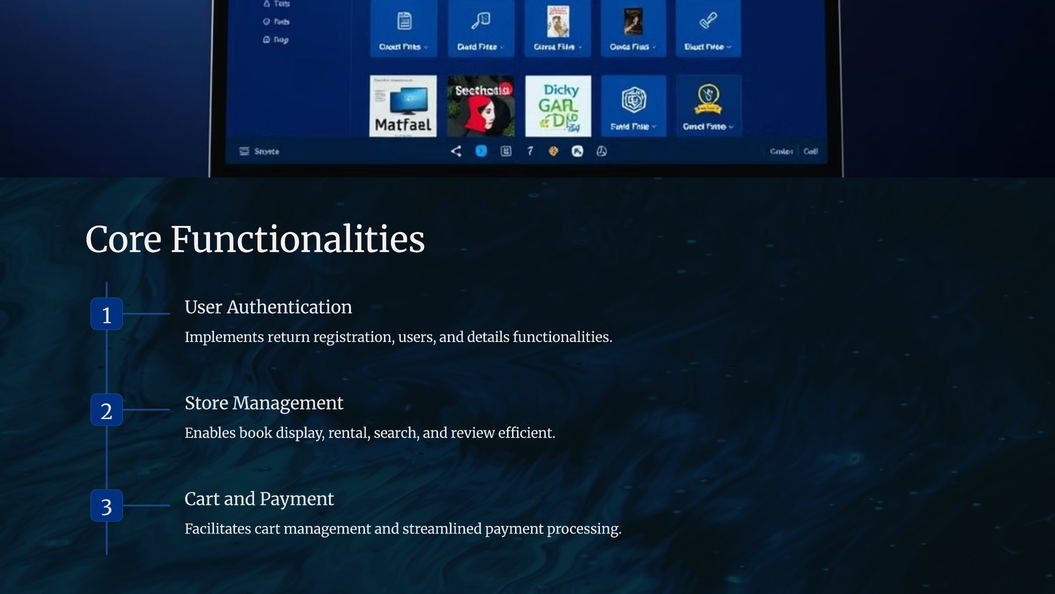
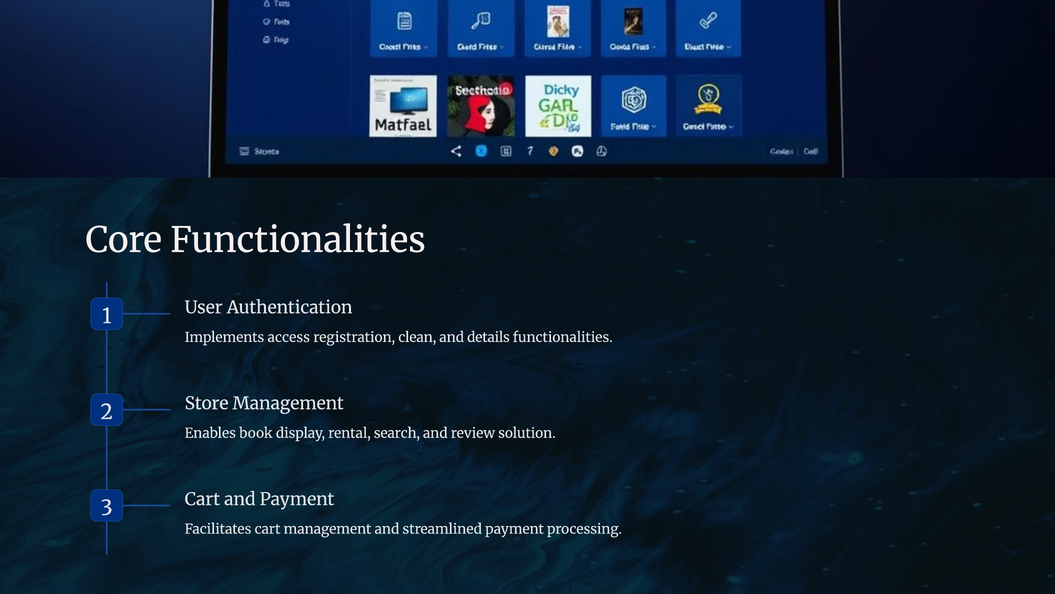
return: return -> access (289, 337)
users: users -> clean (417, 337)
efficient: efficient -> solution (527, 433)
